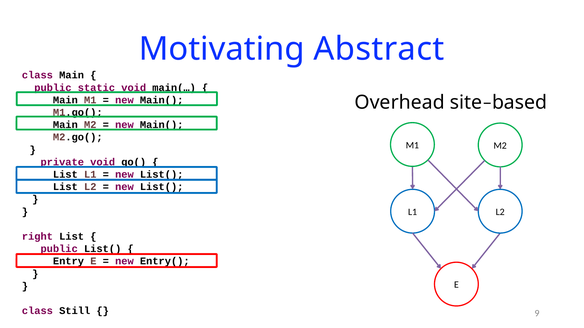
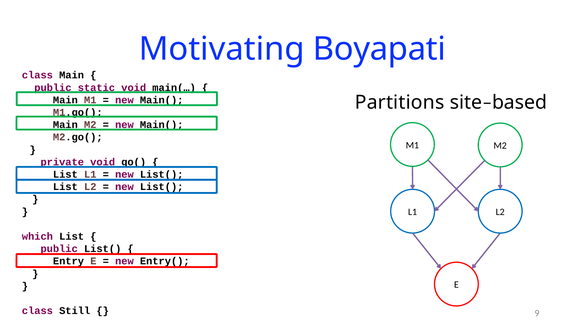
Abstract: Abstract -> Boyapati (379, 49)
Overhead: Overhead -> Partitions (400, 103)
right: right -> which (37, 237)
